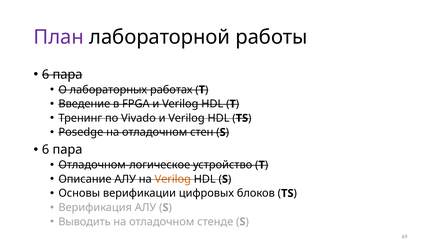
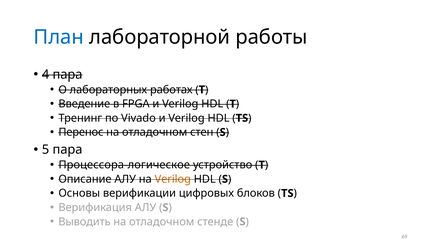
План colour: purple -> blue (59, 37)
6: 6 -> 4 (46, 75)
Posedge: Posedge -> Перенос (81, 132)
6: 6 -> 5 (46, 150)
Отладочном-логическое: Отладочном-логическое -> Процессора-логическое (124, 165)
